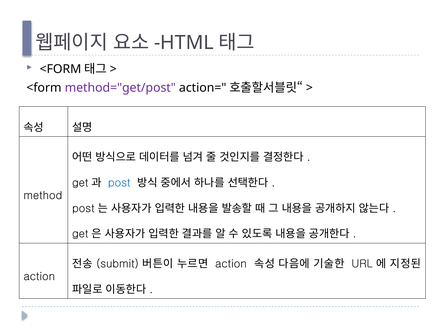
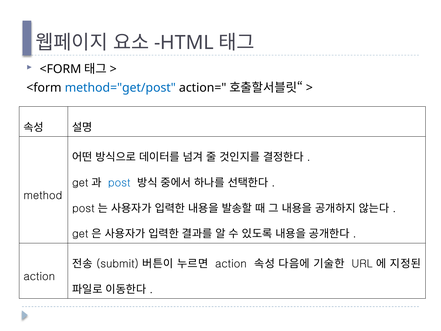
method="get/post colour: purple -> blue (120, 88)
